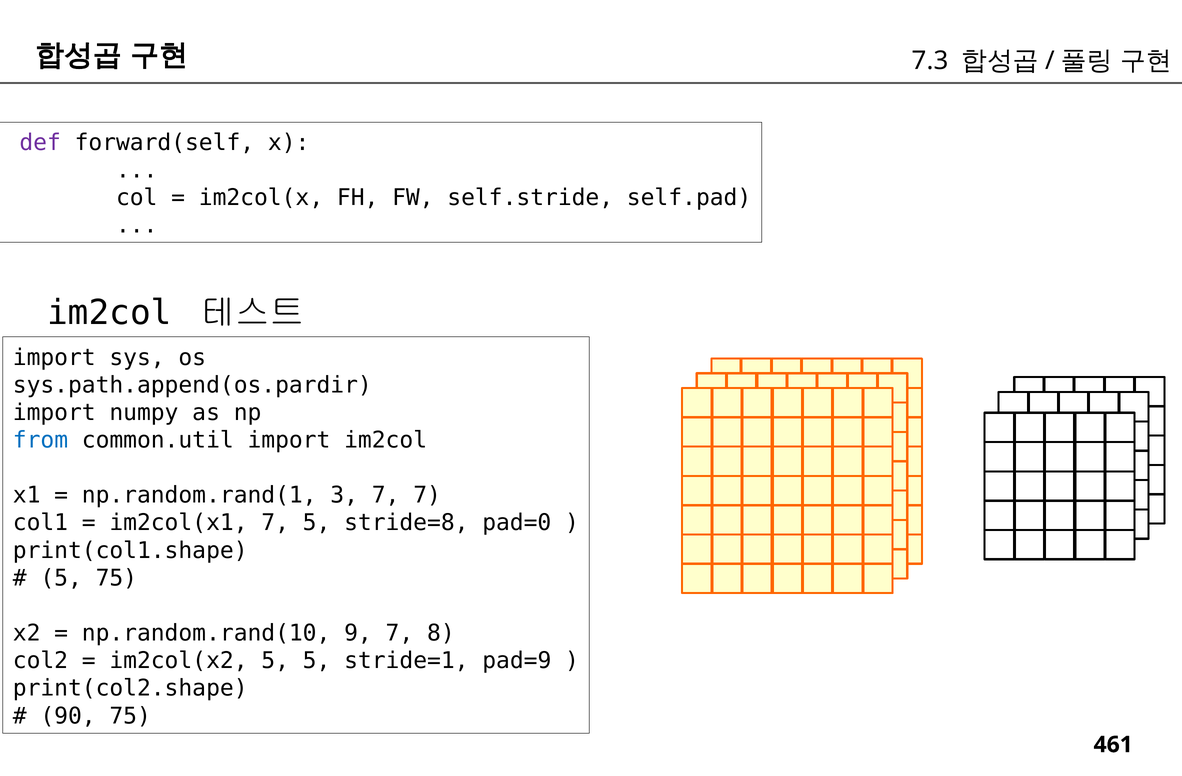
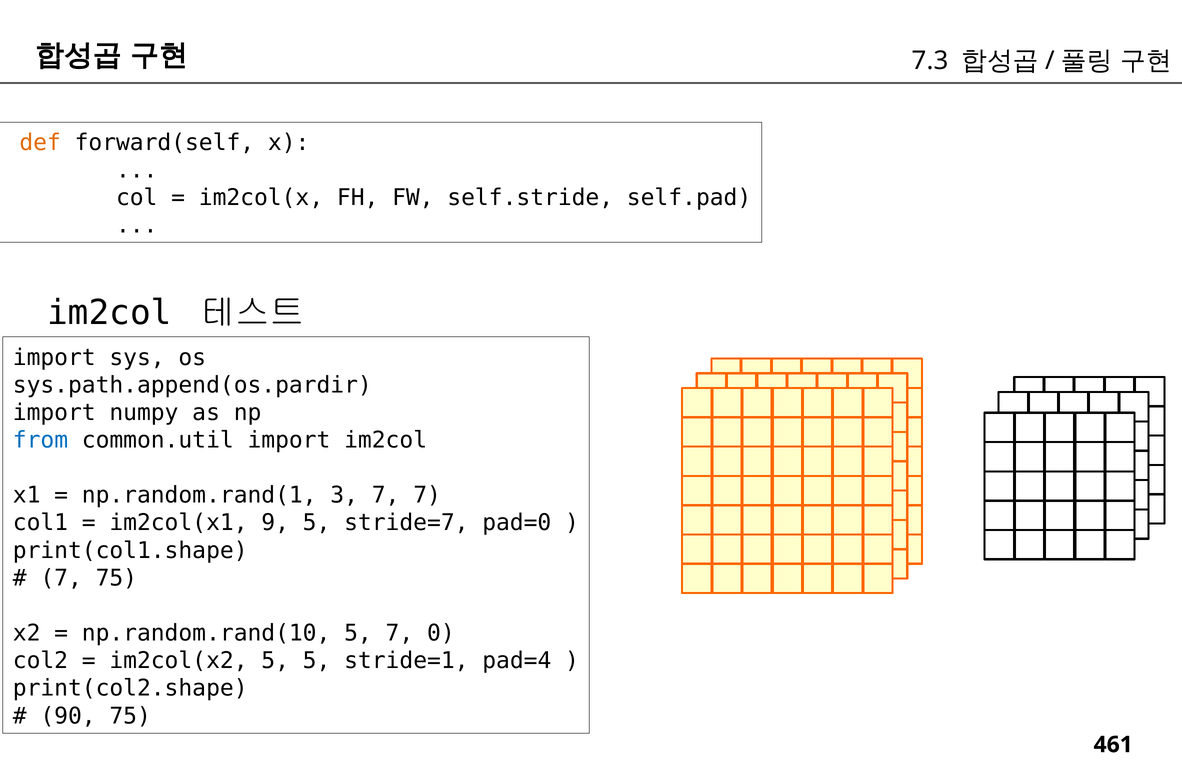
def colour: purple -> orange (40, 143)
im2col(x1 7: 7 -> 9 (275, 523)
stride=8: stride=8 -> stride=7 (406, 523)
5: 5 -> 7 (61, 578)
np.random.rand(10 9: 9 -> 5 (358, 634)
8: 8 -> 0 (441, 634)
pad=9: pad=9 -> pad=4 (517, 661)
